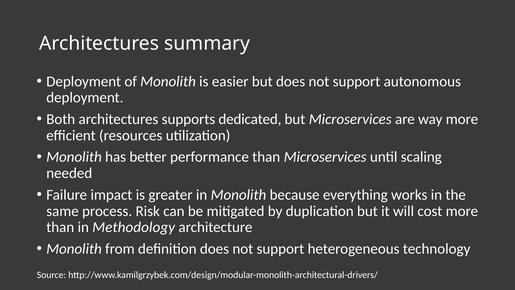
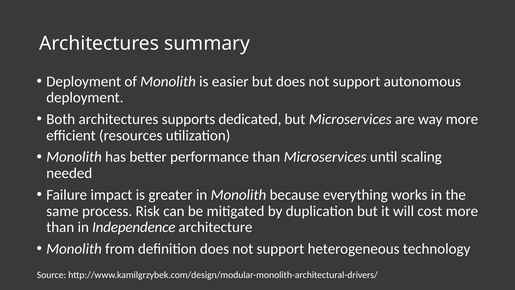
Methodology: Methodology -> Independence (134, 227)
